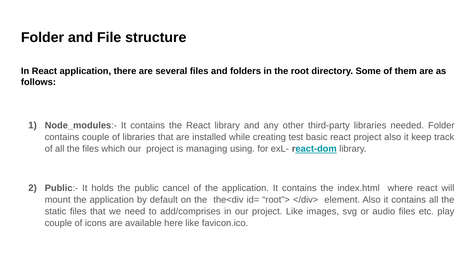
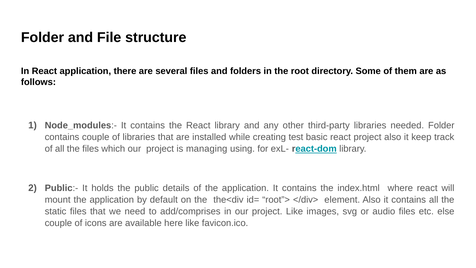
cancel: cancel -> details (176, 188)
play: play -> else (446, 211)
